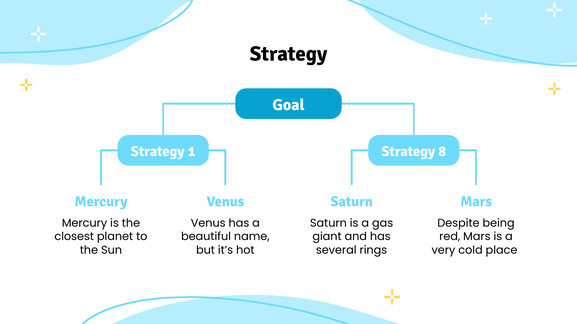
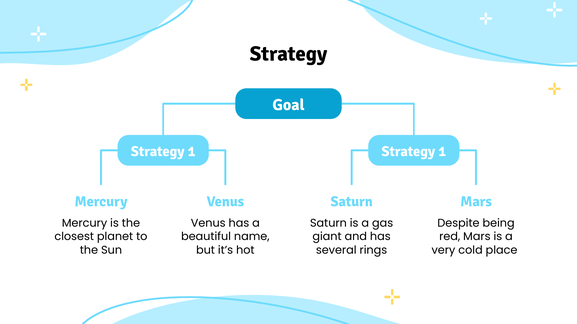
1 Strategy 8: 8 -> 1 (442, 152)
